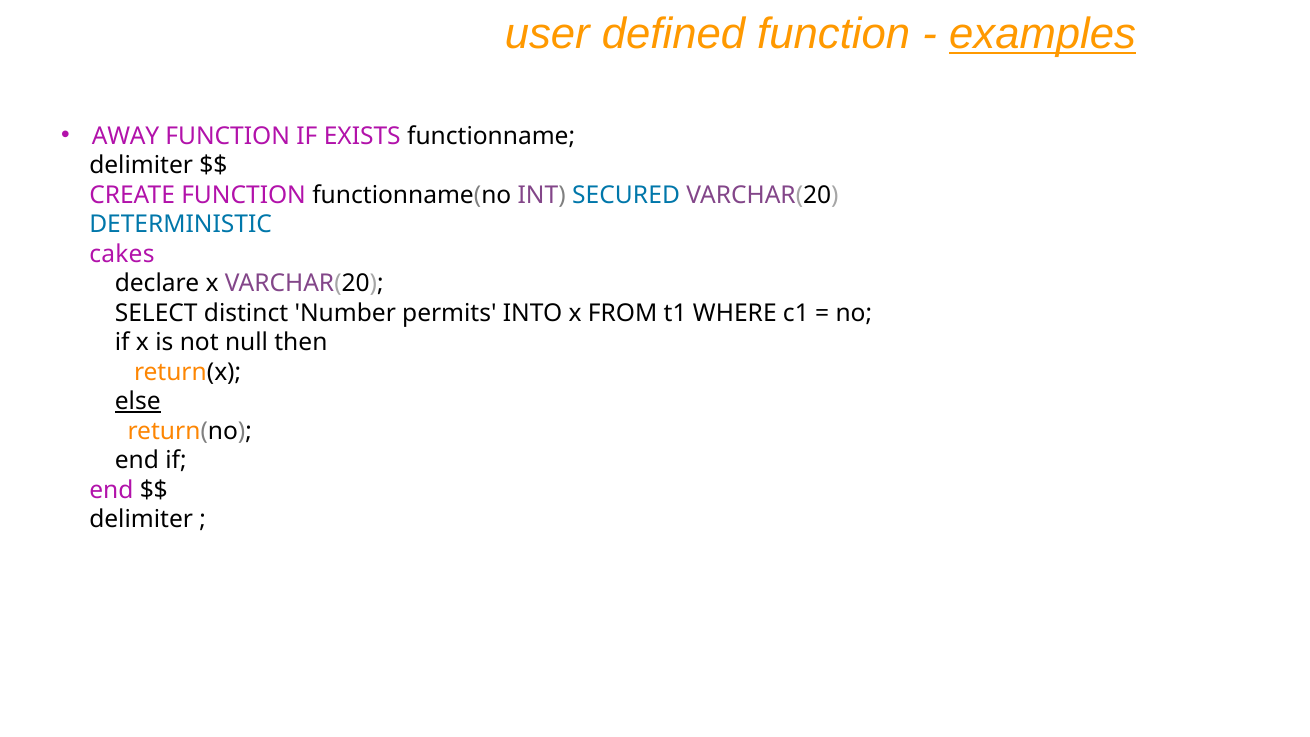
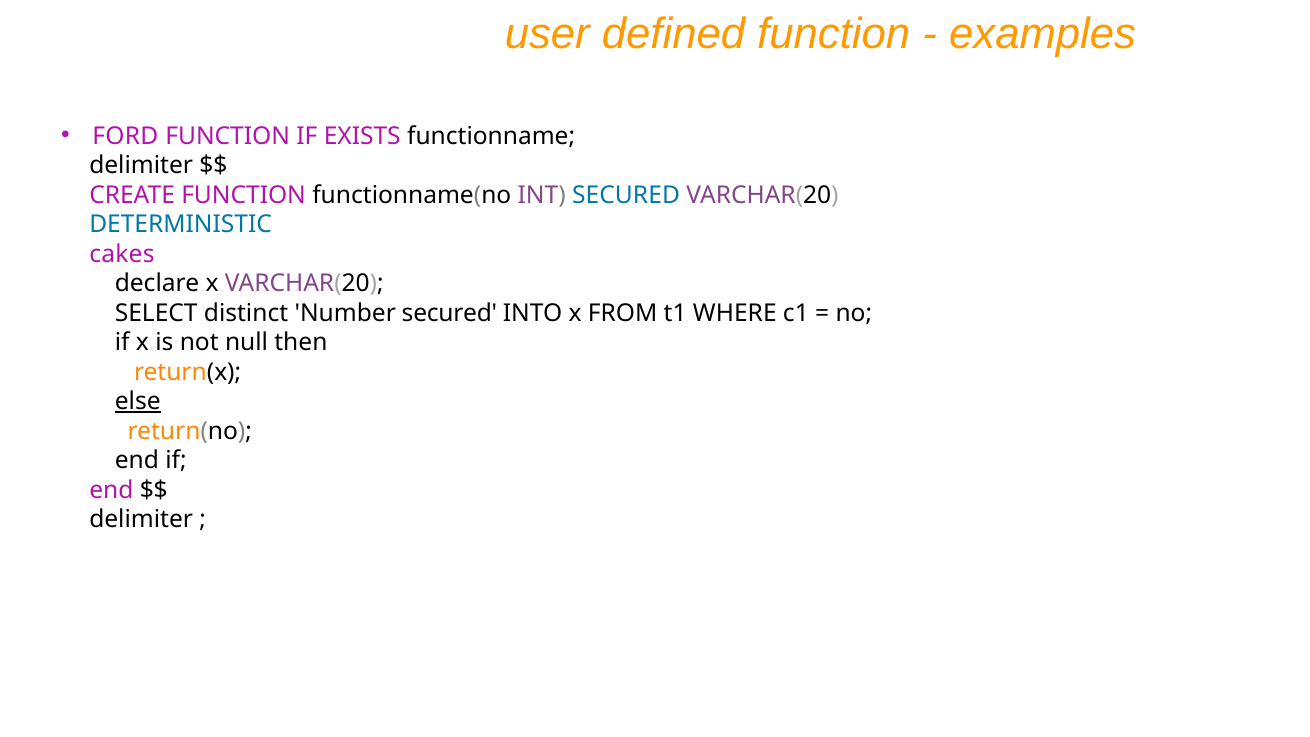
examples underline: present -> none (1043, 34)
AWAY: AWAY -> FORD (125, 136)
Number permits: permits -> secured (449, 313)
